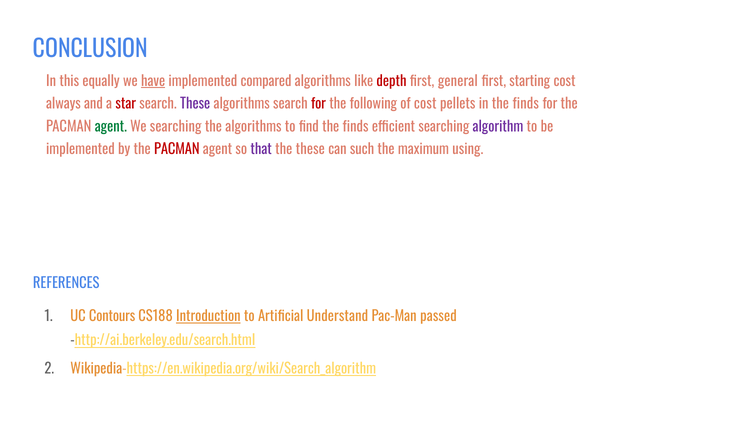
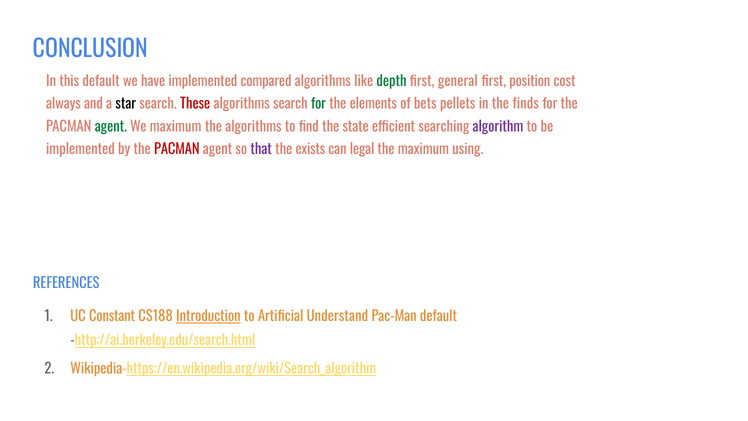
this equally: equally -> default (101, 81)
have underline: present -> none (153, 81)
depth colour: red -> green (391, 81)
starting: starting -> position (530, 81)
star colour: red -> black (126, 104)
These colour: purple -> red (195, 104)
for colour: red -> green (319, 104)
following: following -> elements (373, 104)
of cost: cost -> bets (425, 104)
We searching: searching -> maximum (176, 127)
find the finds: finds -> state (356, 127)
the these: these -> exists (310, 149)
such: such -> legal (362, 149)
Contours: Contours -> Constant (112, 316)
Pac-Man passed: passed -> default (439, 316)
